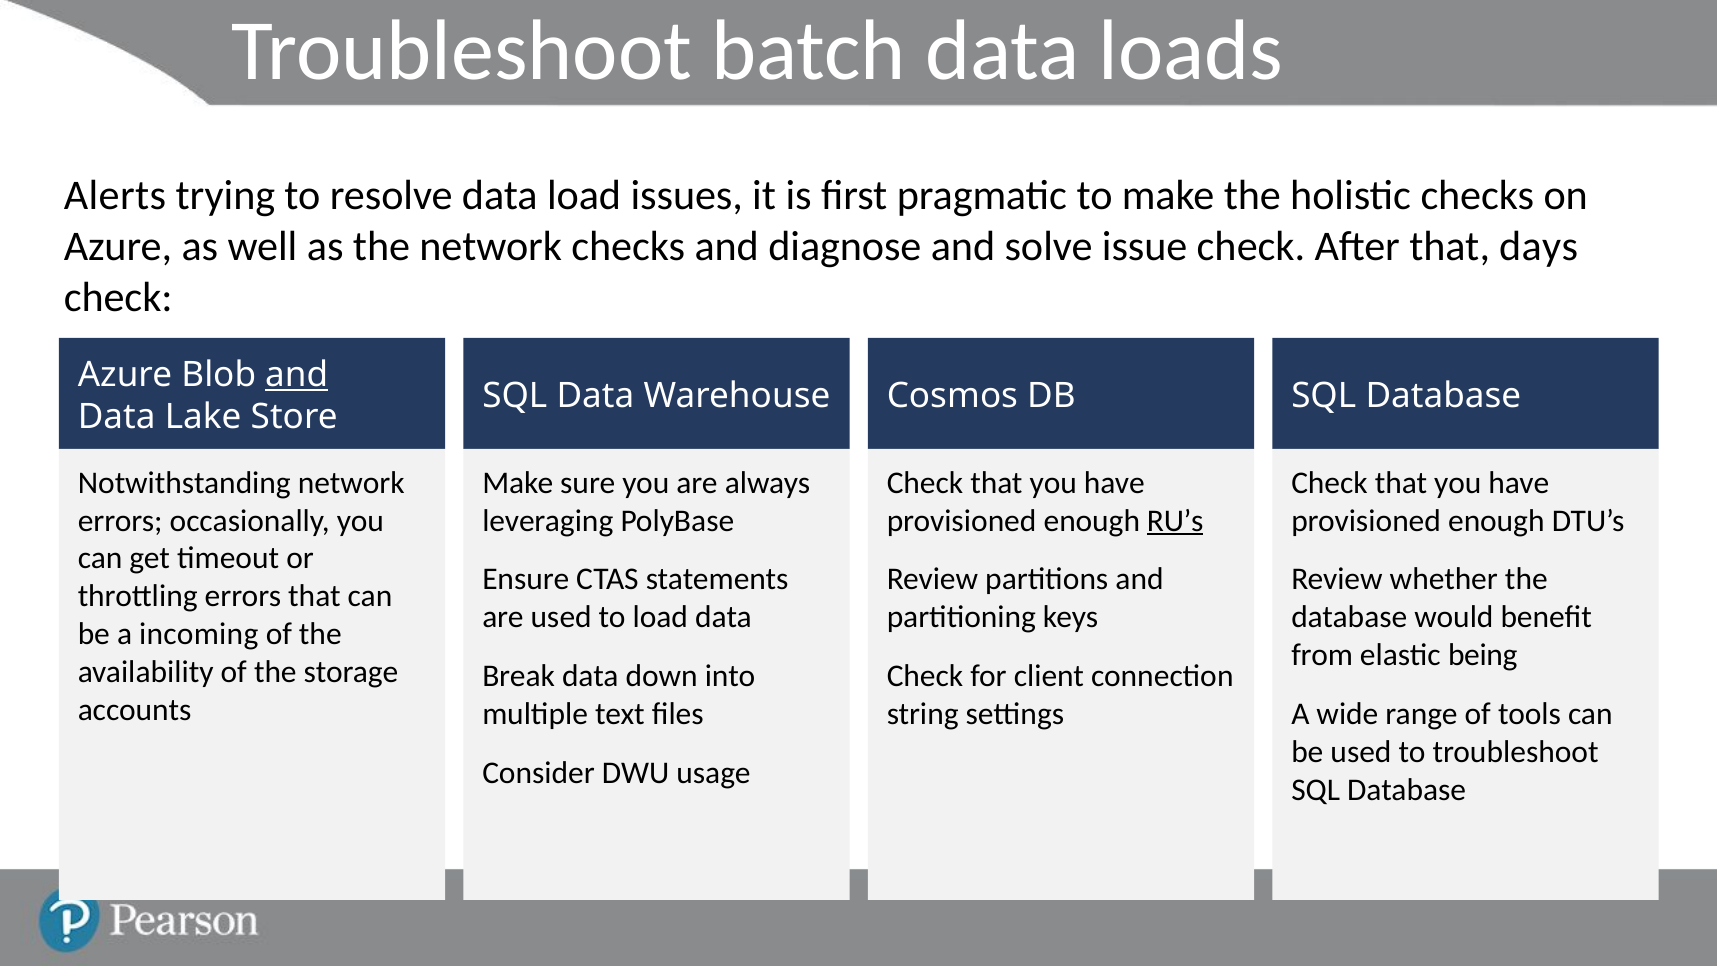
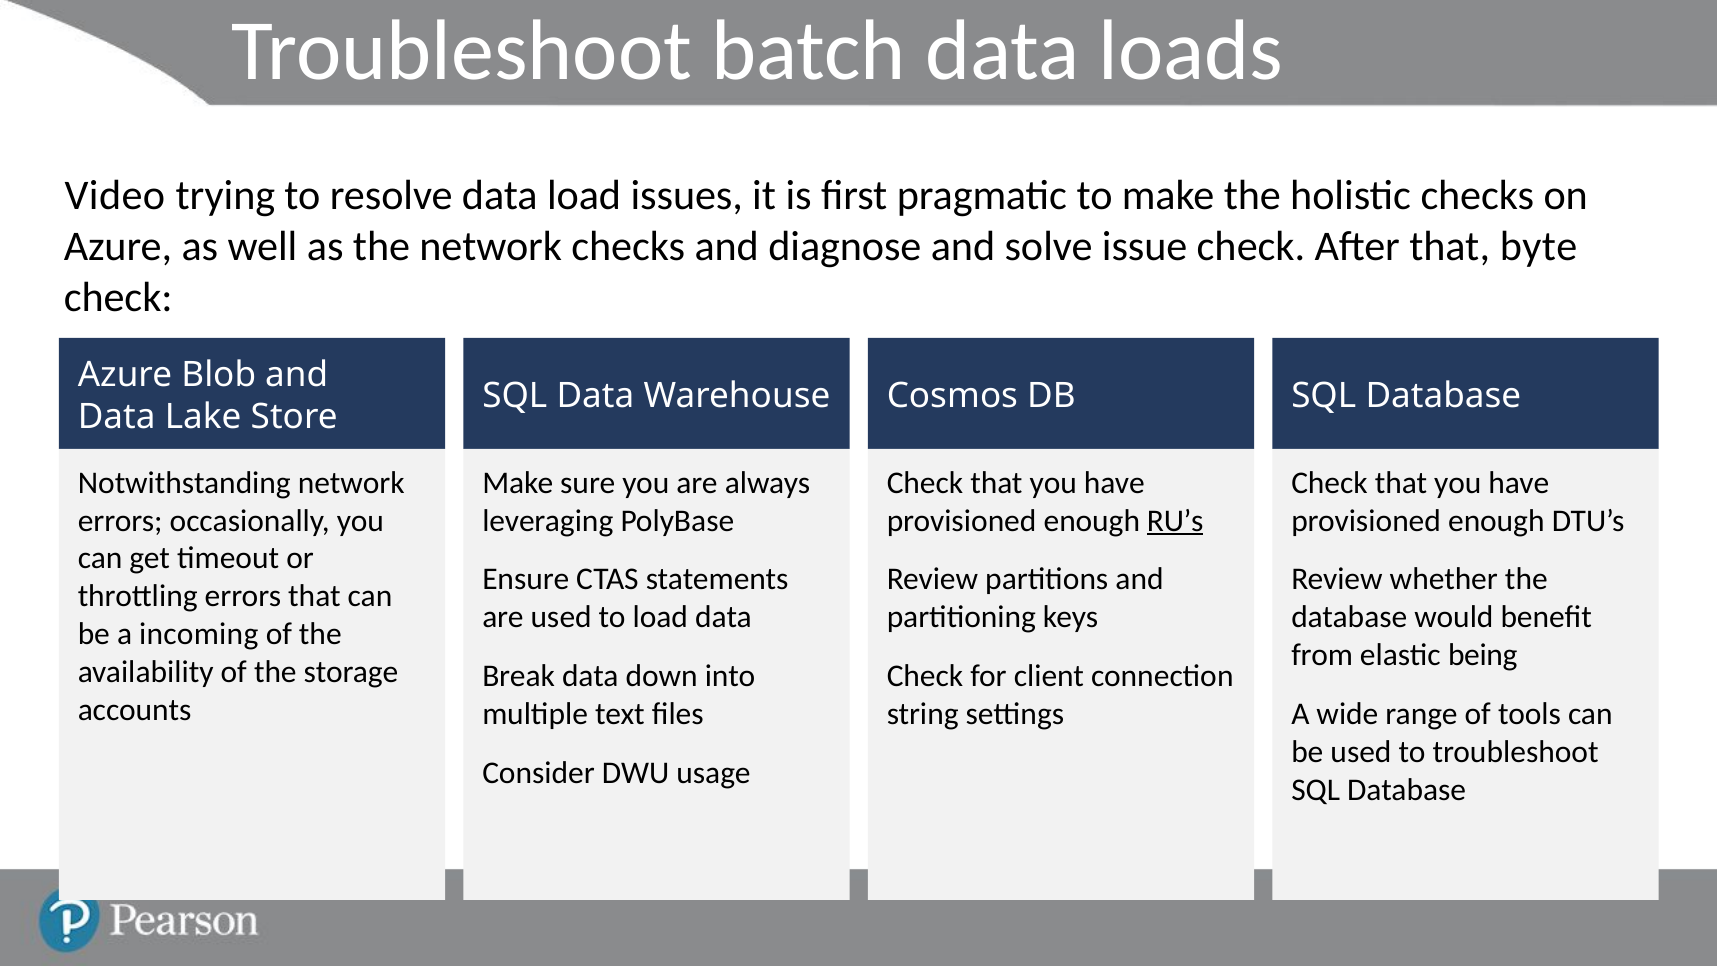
Alerts: Alerts -> Video (115, 196)
days: days -> byte (1539, 247)
and underline: present -> none (297, 375)
